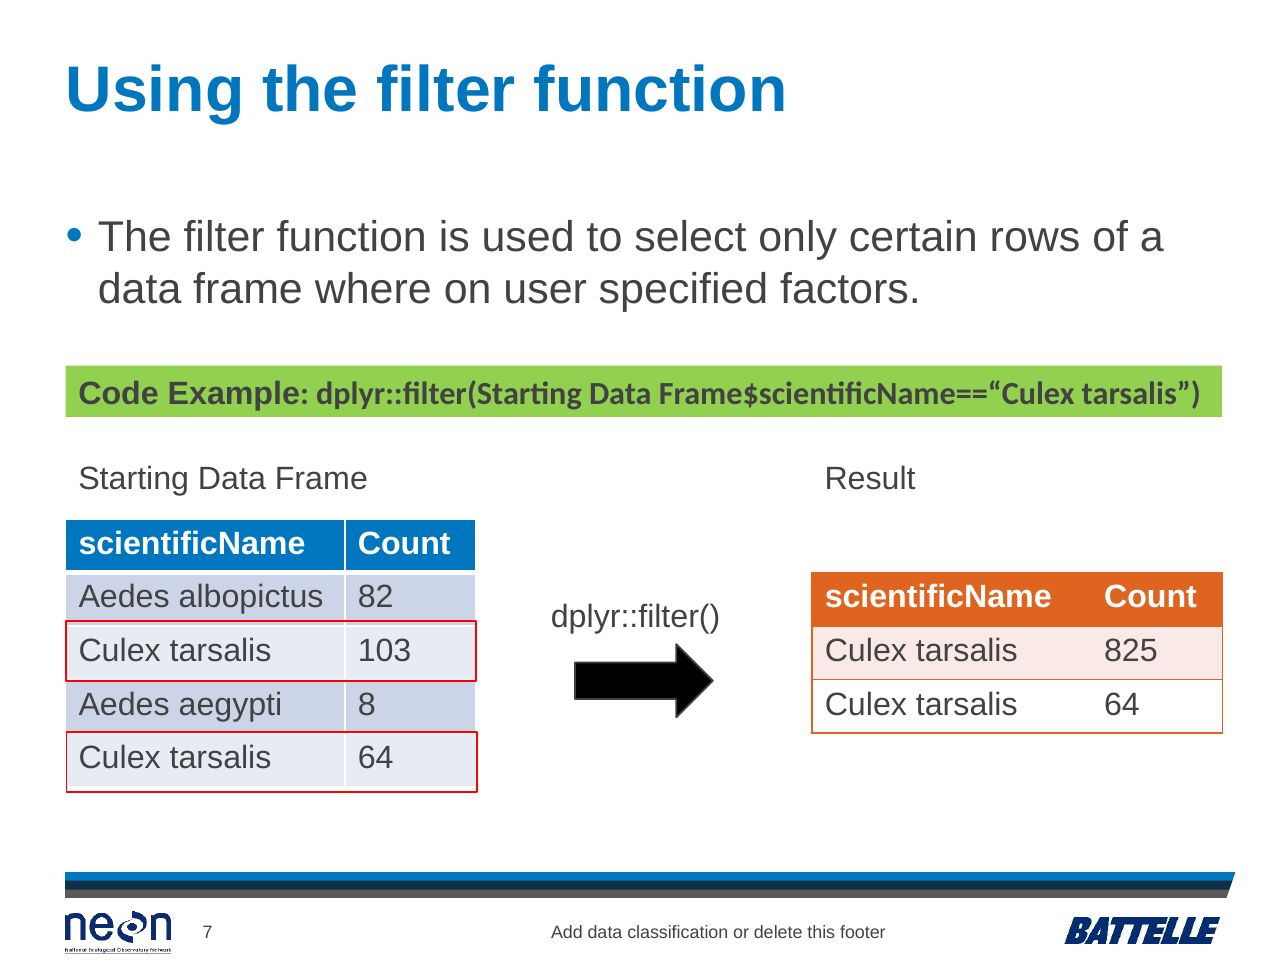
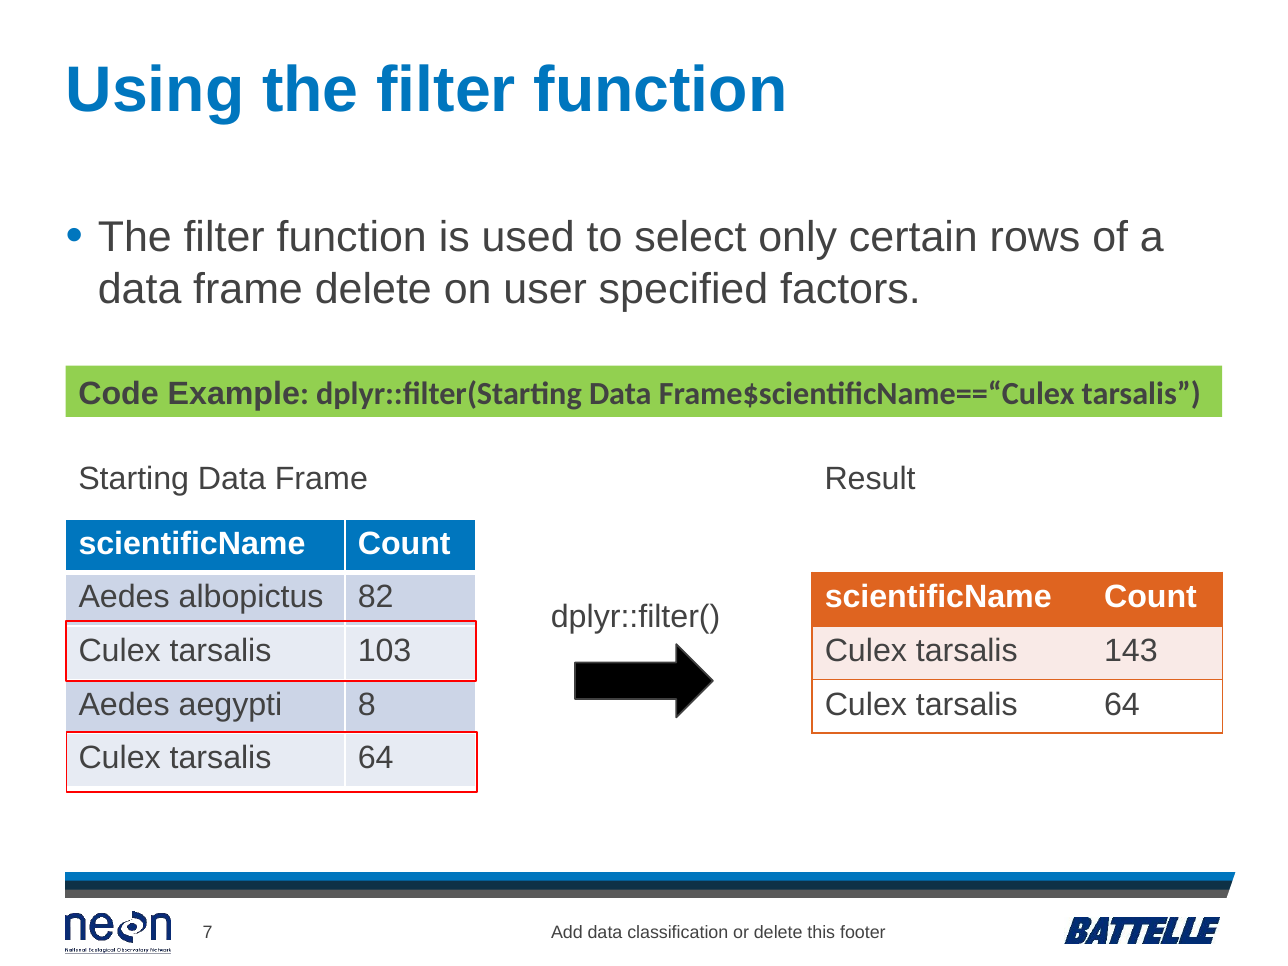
frame where: where -> delete (373, 289)
825: 825 -> 143 (1131, 651)
